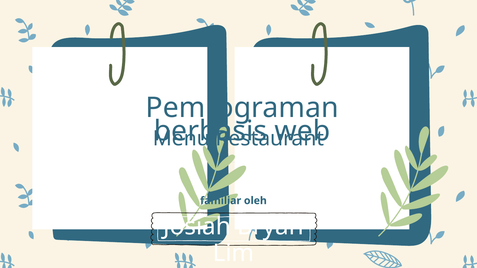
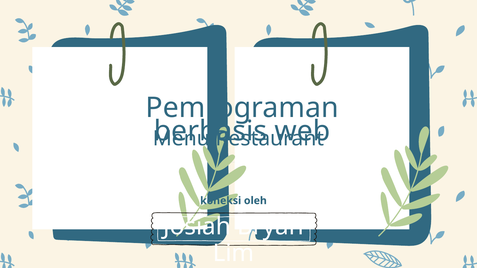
familiar: familiar -> koneksi (221, 201)
